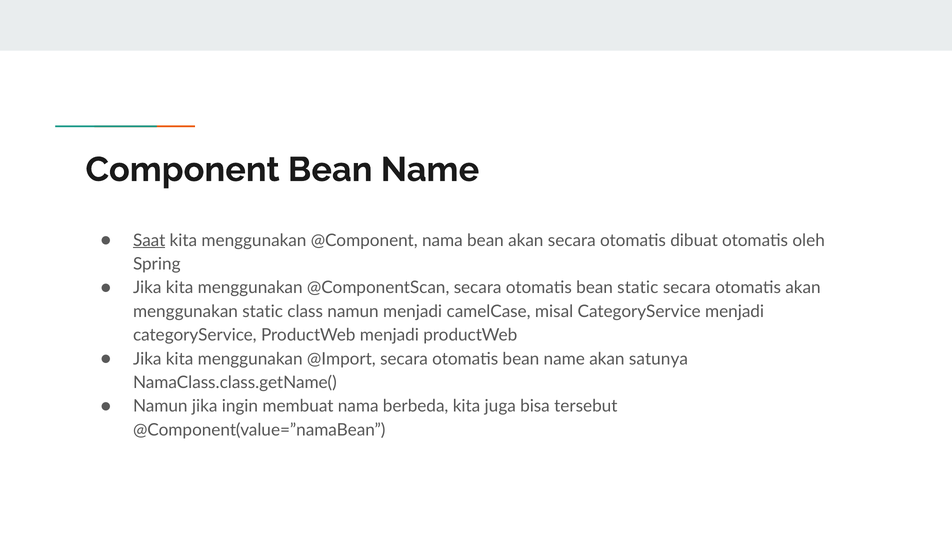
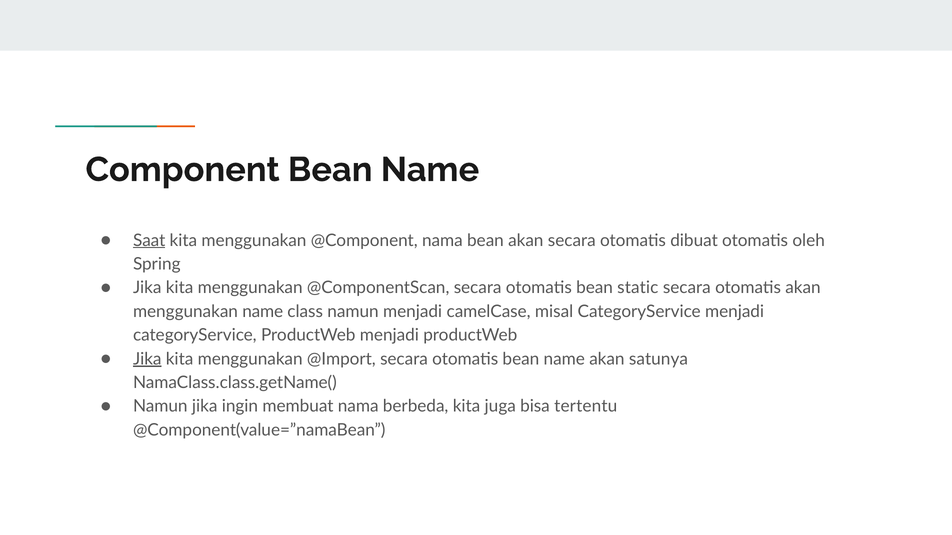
menggunakan static: static -> name (263, 312)
Jika underline: none -> present (147, 359)
tersebut: tersebut -> tertentu (586, 407)
